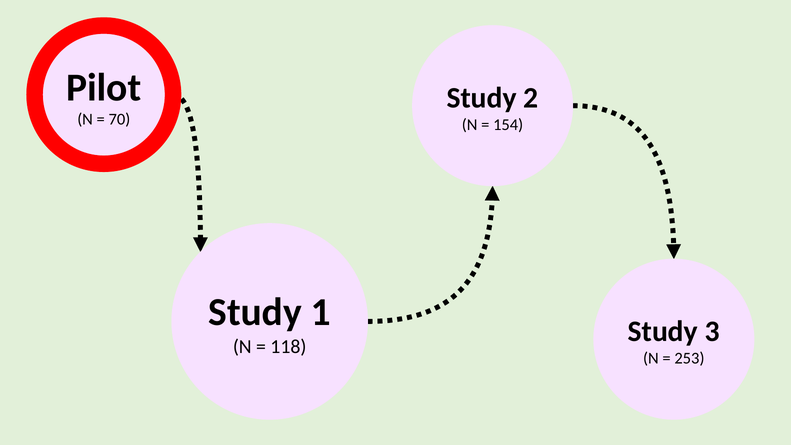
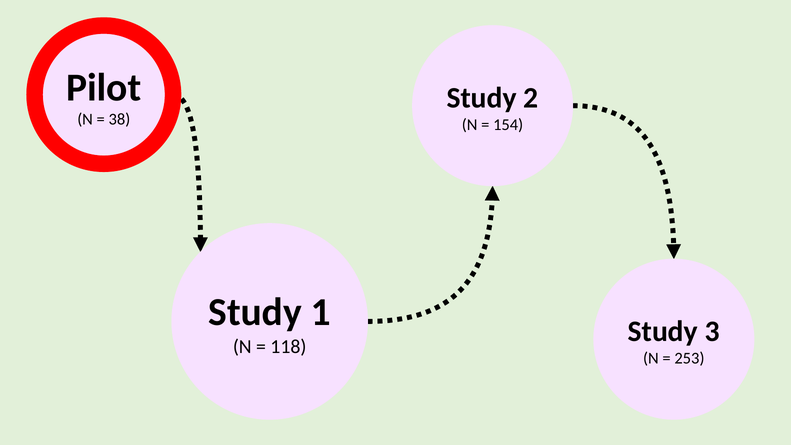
70: 70 -> 38 (119, 120)
